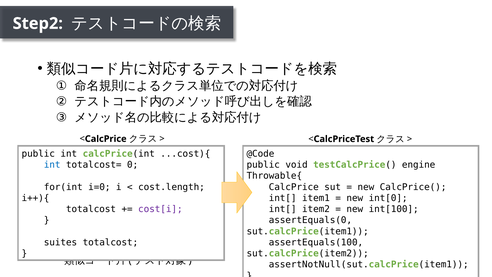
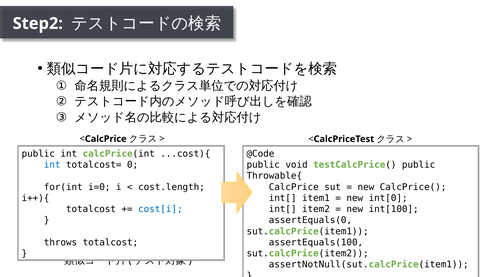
testCalcPrice( engine: engine -> public (419, 165)
cost[i colour: purple -> blue (160, 209)
suites: suites -> throws (60, 242)
